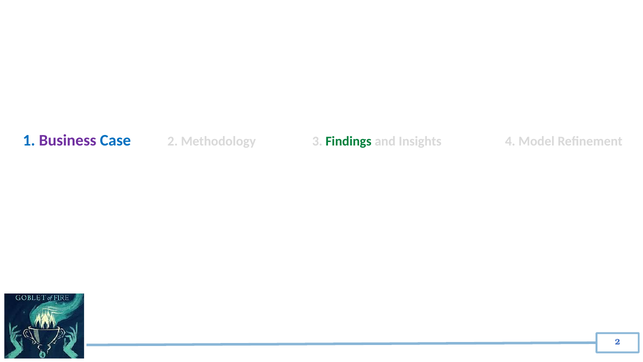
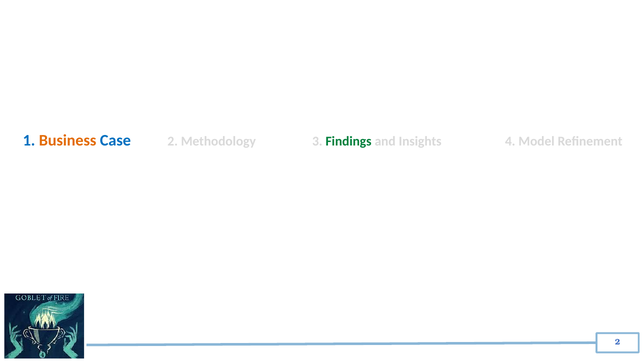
Business colour: purple -> orange (68, 140)
